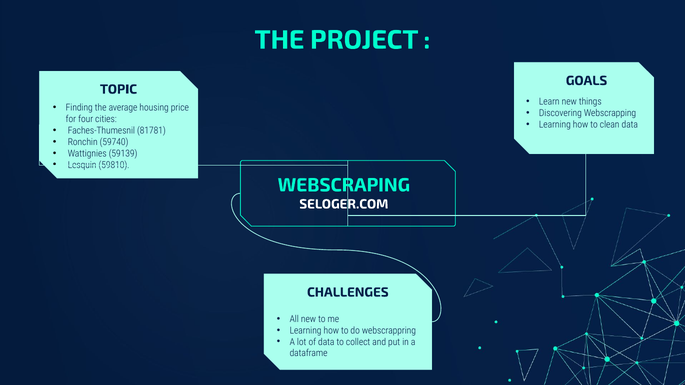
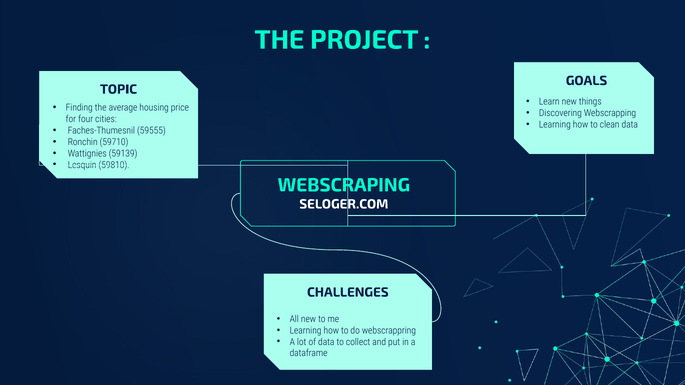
81781: 81781 -> 59555 (151, 131)
59740: 59740 -> 59710 (114, 142)
